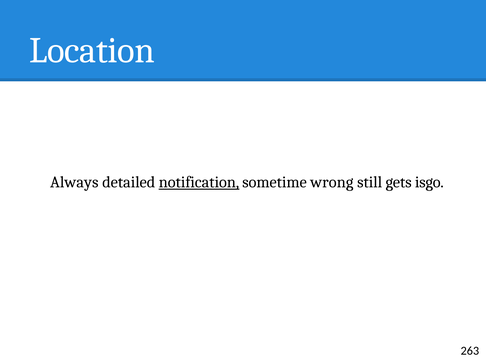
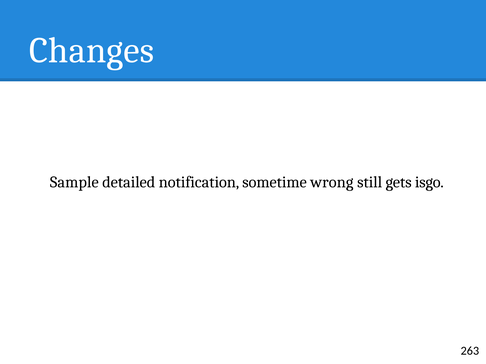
Location: Location -> Changes (92, 51)
Always: Always -> Sample (74, 182)
notification underline: present -> none (199, 182)
